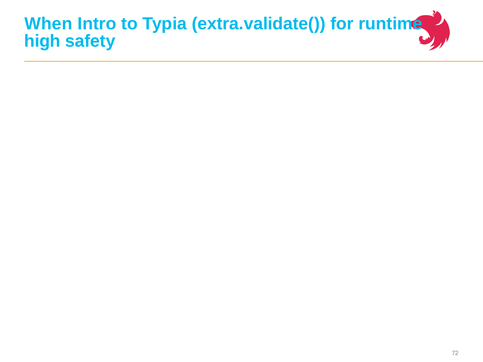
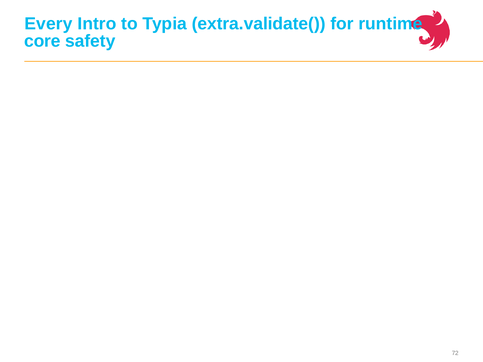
When: When -> Every (48, 24)
high: high -> core (42, 41)
